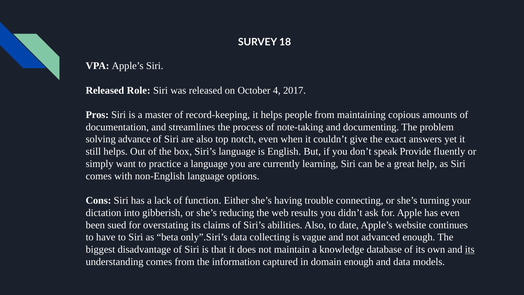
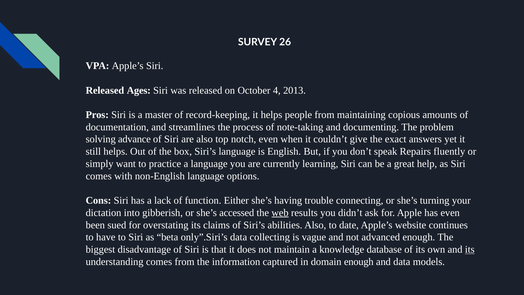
18: 18 -> 26 (285, 42)
Role: Role -> Ages (139, 90)
2017: 2017 -> 2013 (295, 90)
Provide: Provide -> Repairs (415, 151)
reducing: reducing -> accessed (237, 213)
web underline: none -> present (280, 213)
